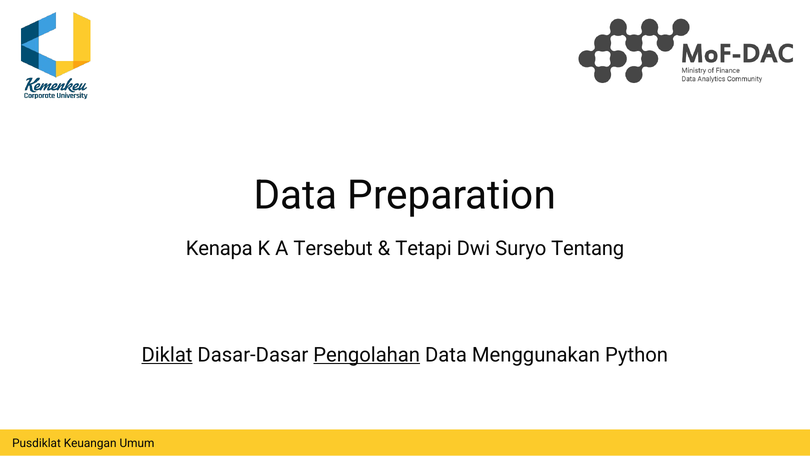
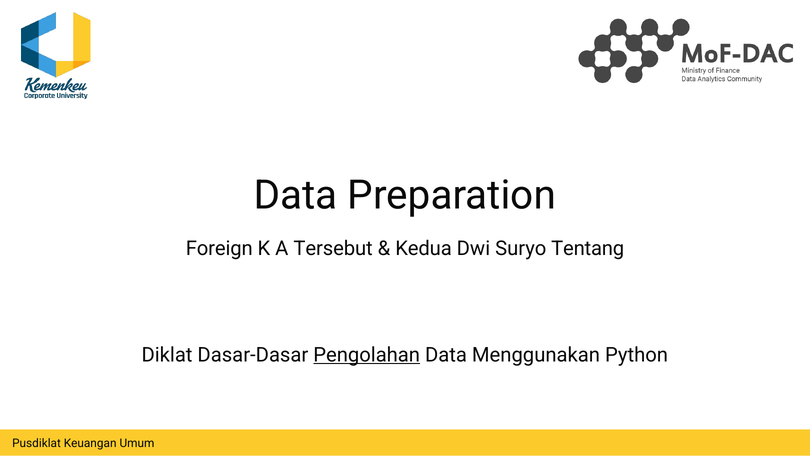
Kenapa: Kenapa -> Foreign (219, 248)
Tetapi: Tetapi -> Kedua (424, 248)
Diklat underline: present -> none (167, 355)
